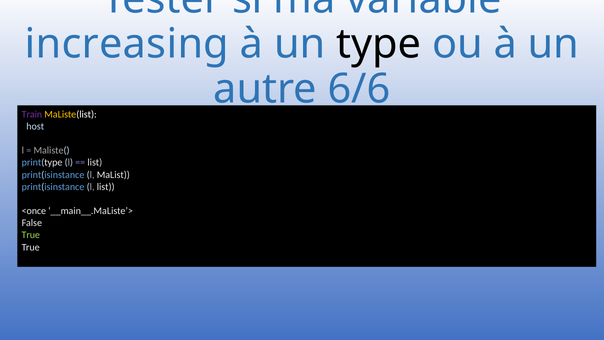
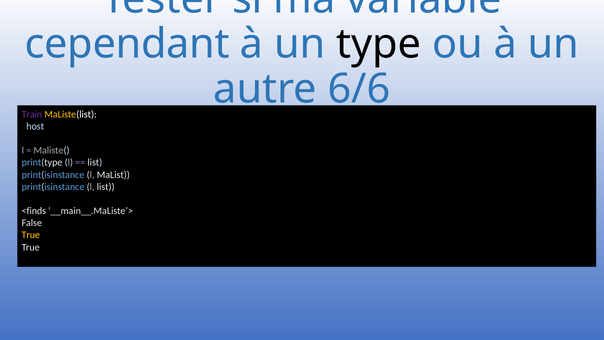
increasing: increasing -> cependant (127, 44)
<once: <once -> <finds (34, 211)
True colour: light green -> yellow (31, 235)
